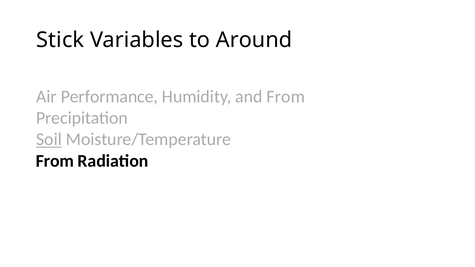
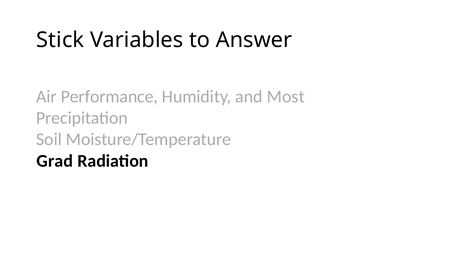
Around: Around -> Answer (254, 40)
and From: From -> Most (286, 97)
Soil underline: present -> none (49, 140)
From: From -> Grad (55, 161)
